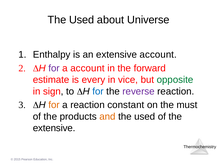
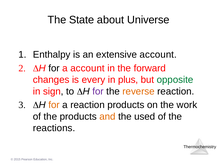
Used: Used -> State (82, 20)
for colour: purple -> black (54, 68)
estimate: estimate -> changes (51, 80)
vice: vice -> plus (128, 80)
for colour: blue -> purple (98, 91)
reverse colour: purple -> orange (139, 91)
reaction constant: constant -> products (126, 105)
must: must -> work (187, 105)
extensive: extensive -> reactions (54, 128)
